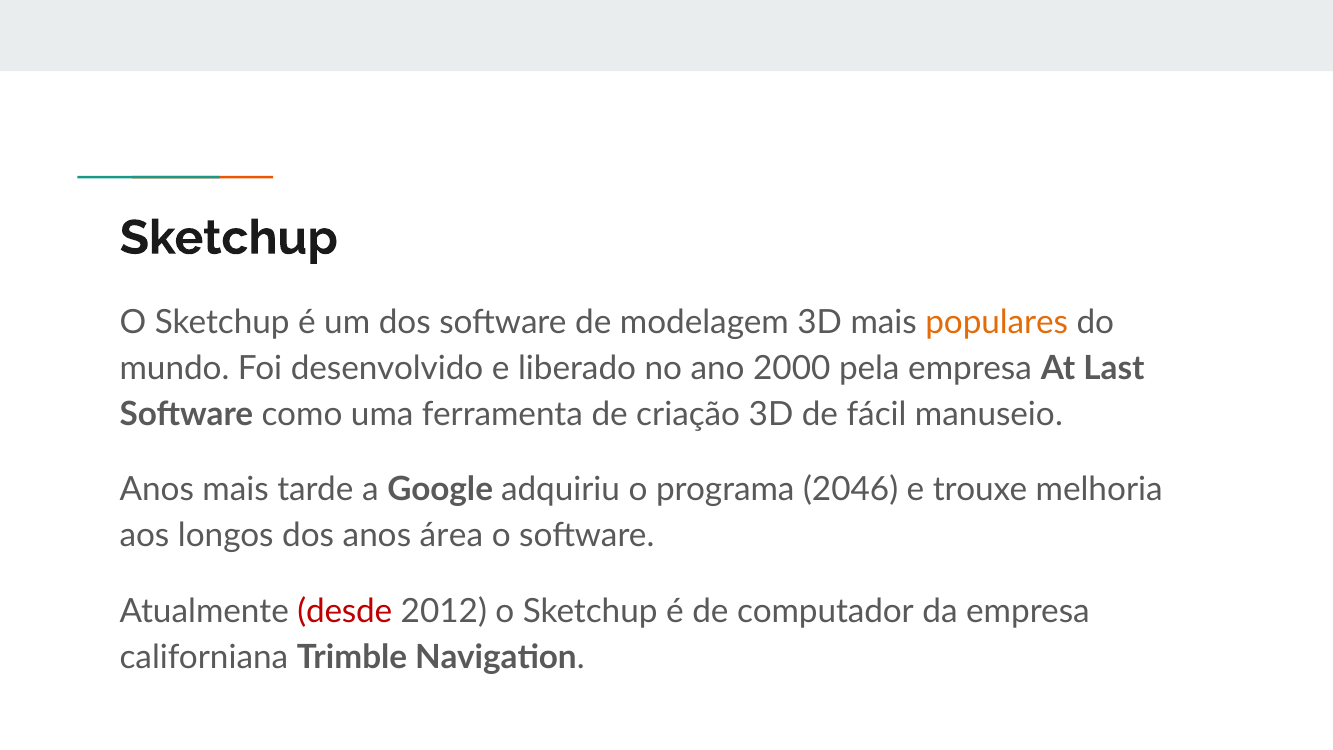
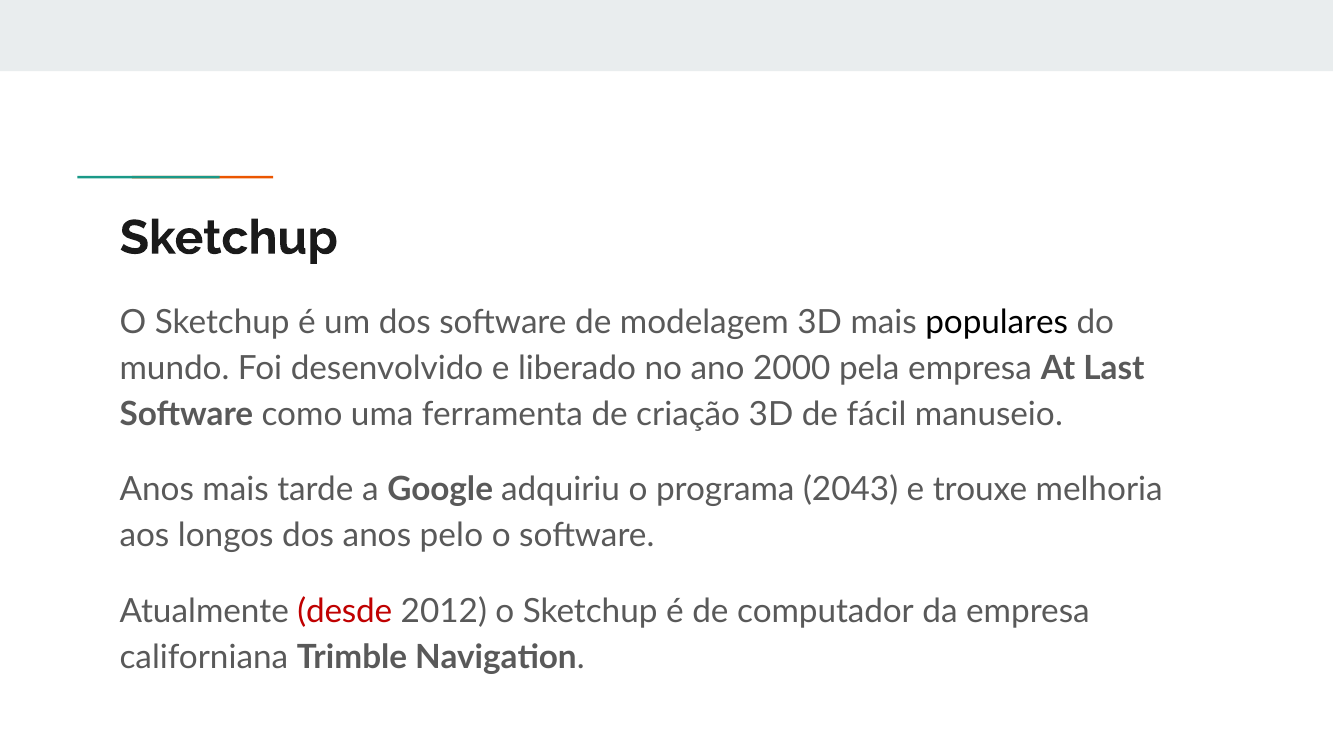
populares colour: orange -> black (997, 322)
2046: 2046 -> 2043 (851, 490)
área: área -> pelo (451, 536)
